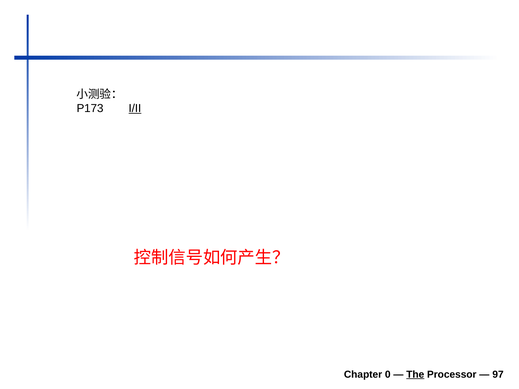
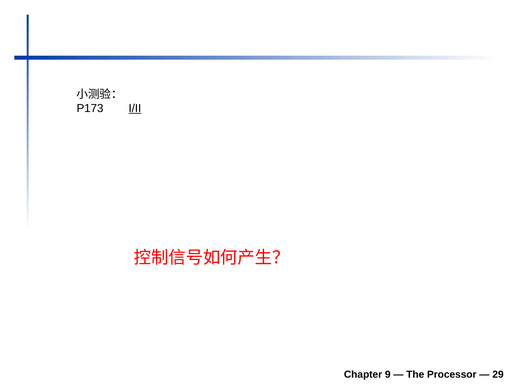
0: 0 -> 9 (388, 375)
The underline: present -> none (415, 375)
97: 97 -> 29 (498, 375)
